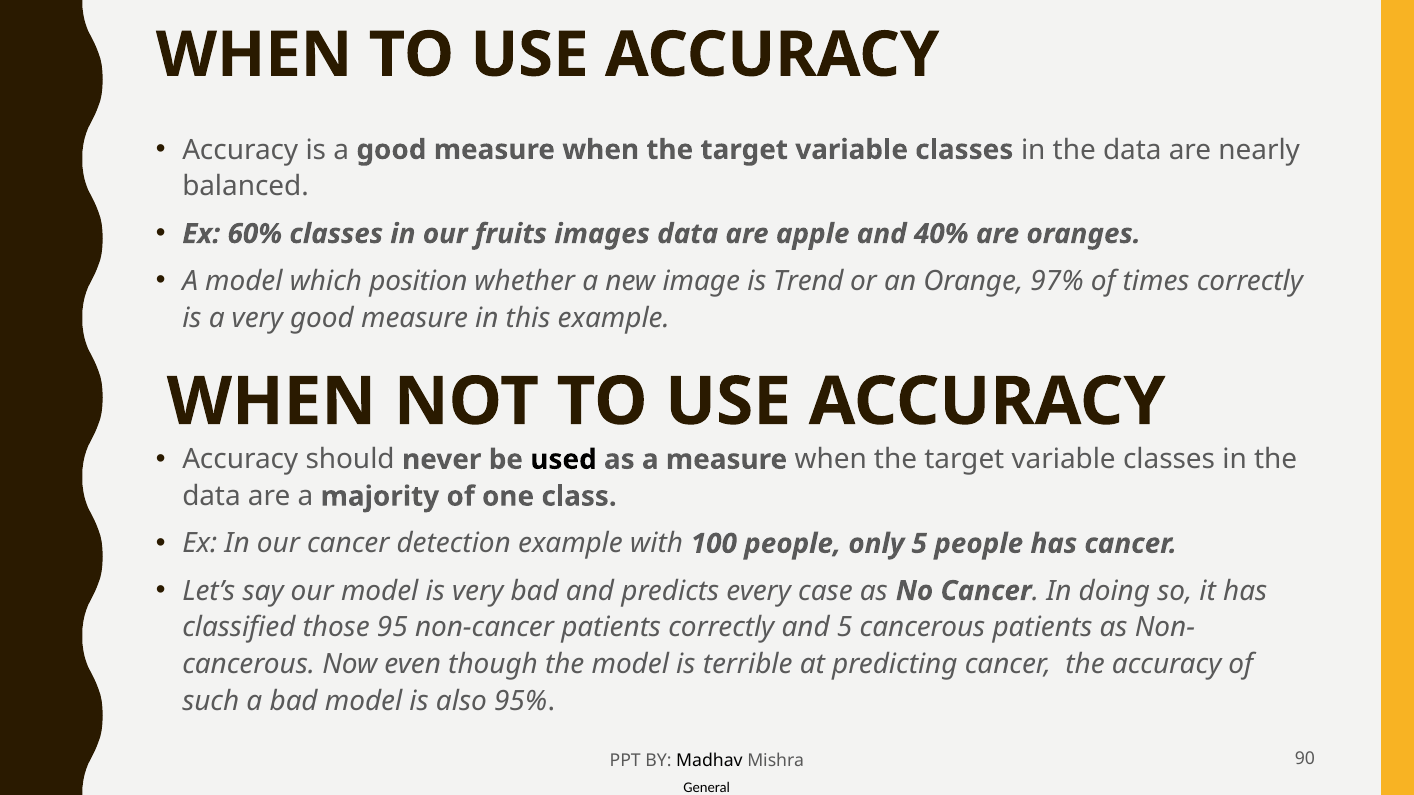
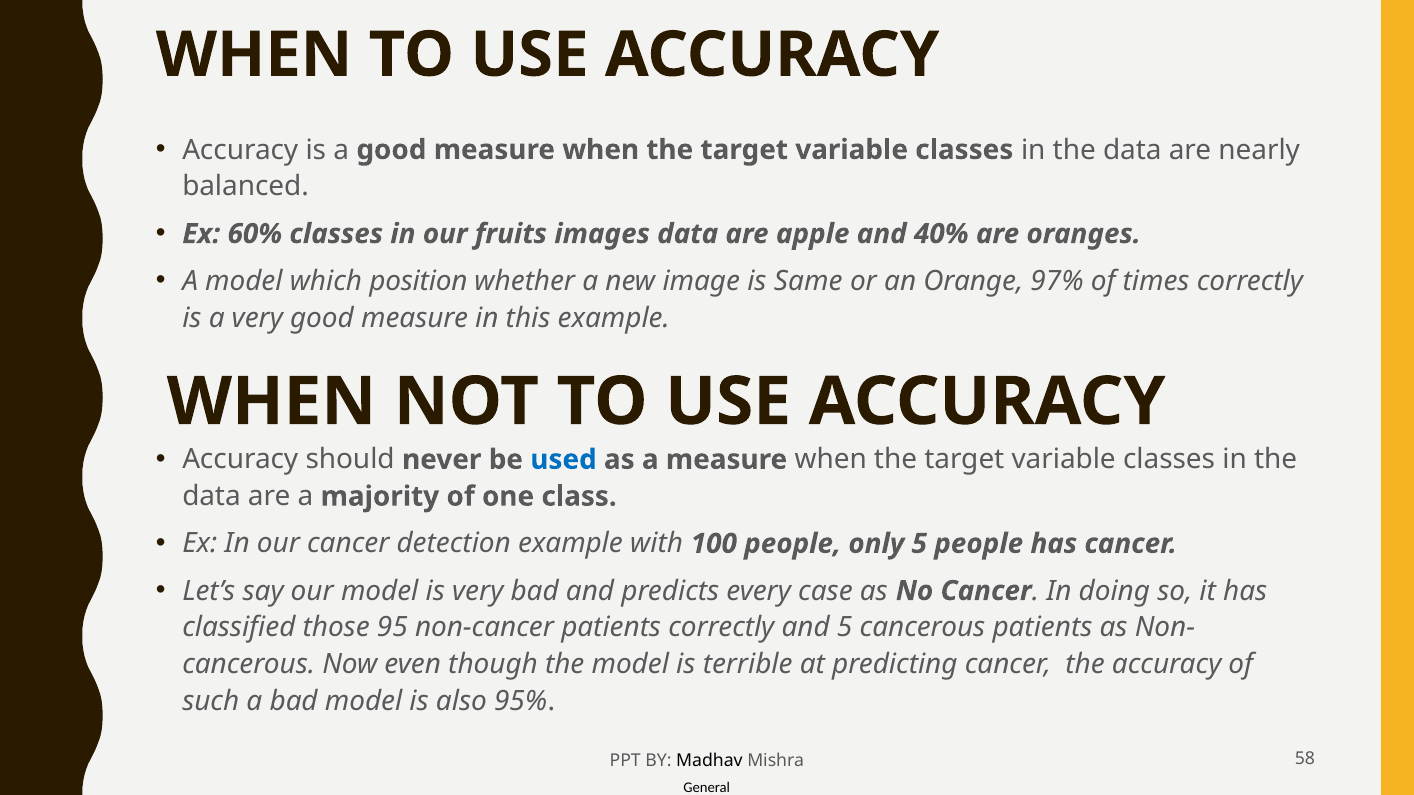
Trend: Trend -> Same (808, 281)
used colour: black -> blue (564, 460)
90: 90 -> 58 (1305, 759)
